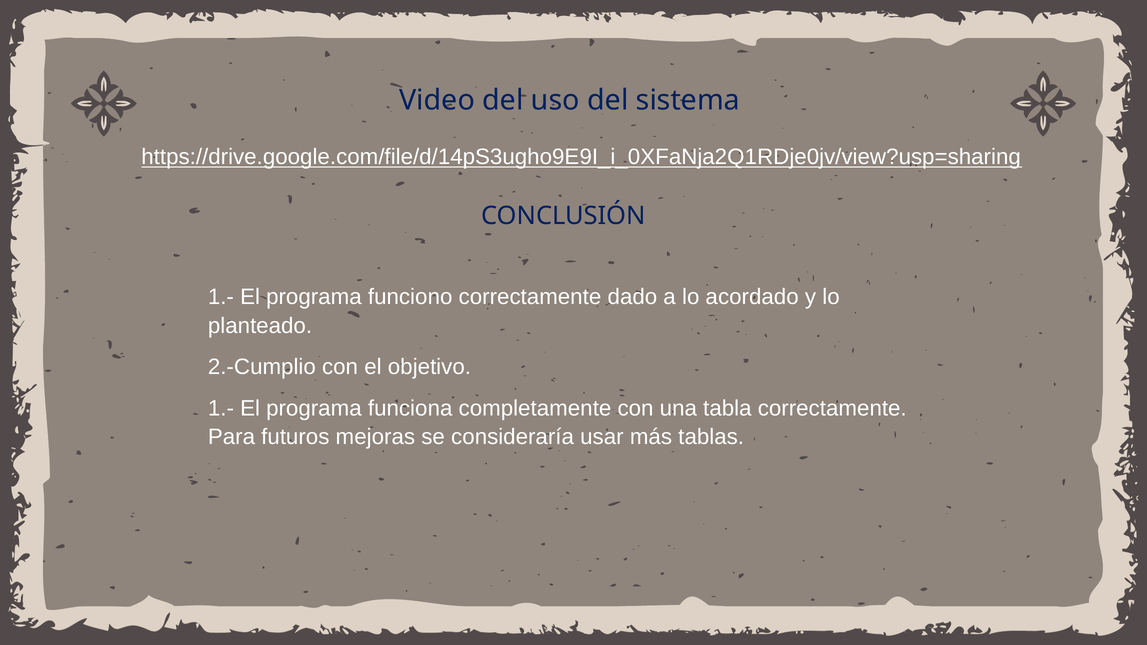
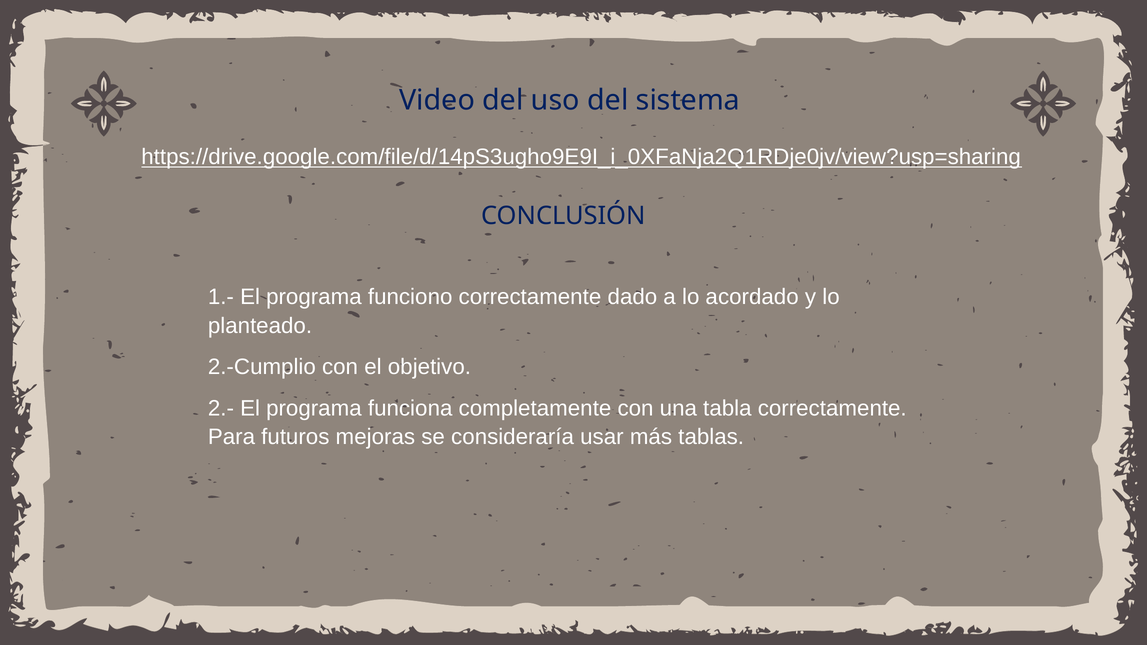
1.-: 1.- -> 2.- (221, 409)
